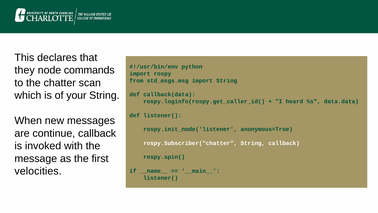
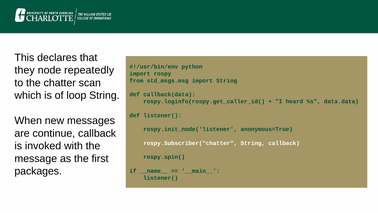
commands: commands -> repeatedly (89, 70)
your: your -> loop (76, 95)
velocities: velocities -> packages (38, 171)
